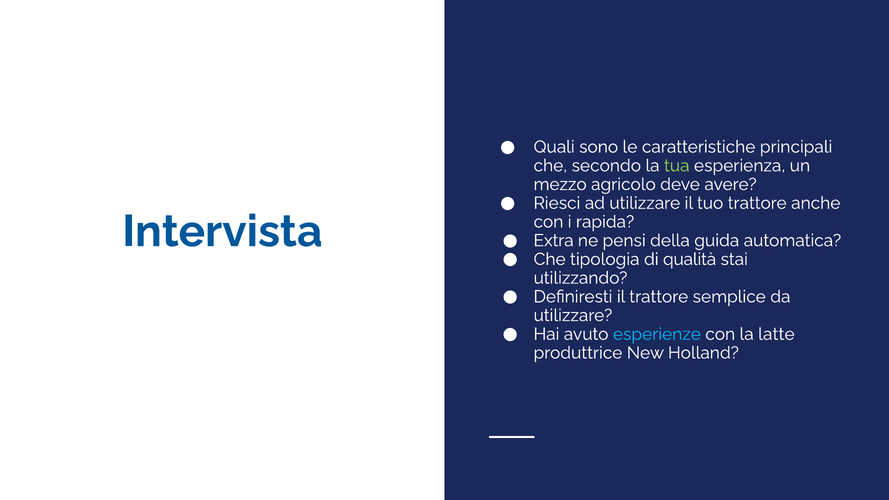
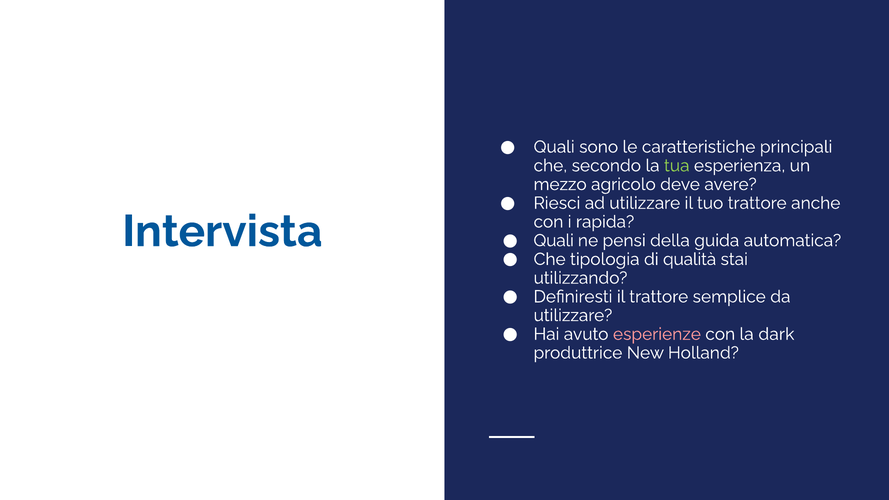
Extra: Extra -> Quali (554, 241)
esperienze colour: light blue -> pink (657, 334)
latte: latte -> dark (776, 334)
